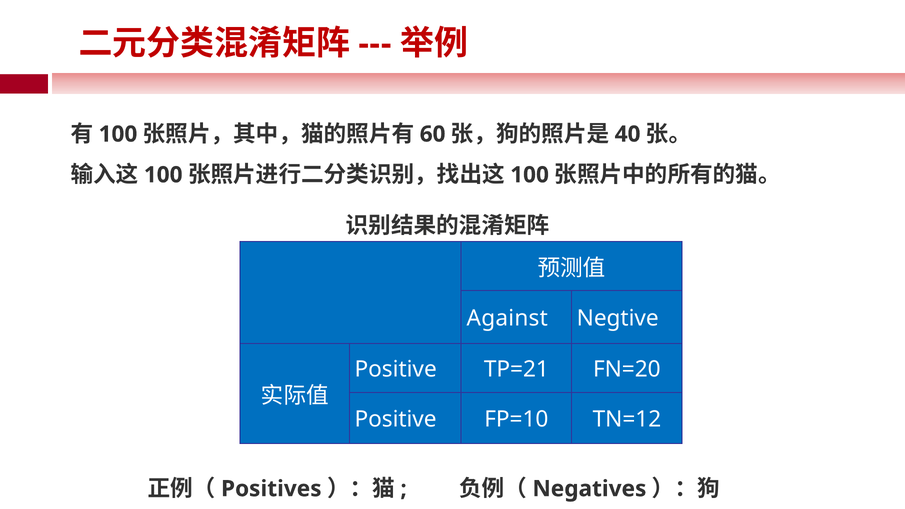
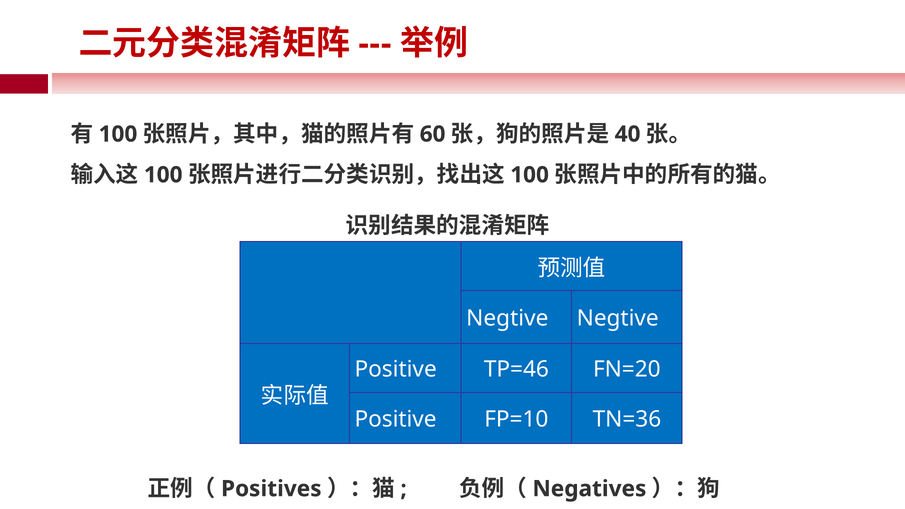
Against: Against -> Negtive (507, 318)
TP=21: TP=21 -> TP=46 (516, 369)
TN=12: TN=12 -> TN=36 (627, 419)
